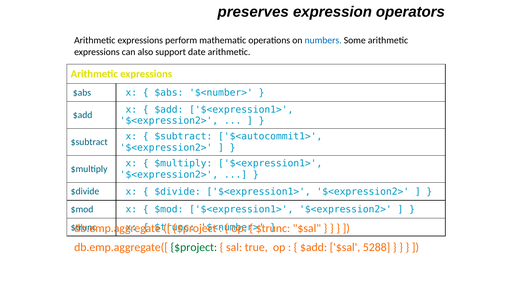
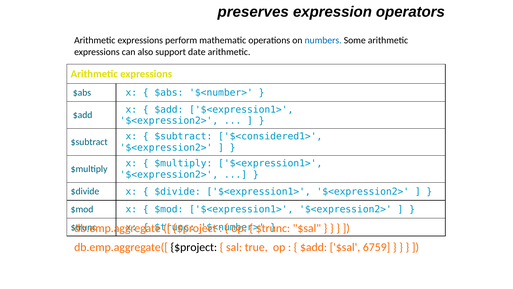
$<autocommit1>: $<autocommit1> -> $<considered1> (270, 136)
$project colour: green -> black (194, 247)
5288: 5288 -> 6759 (377, 247)
